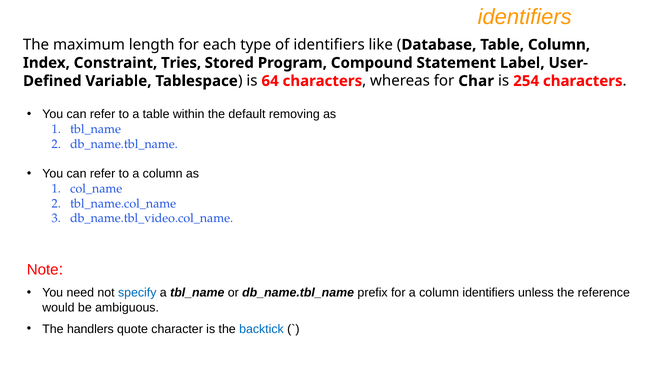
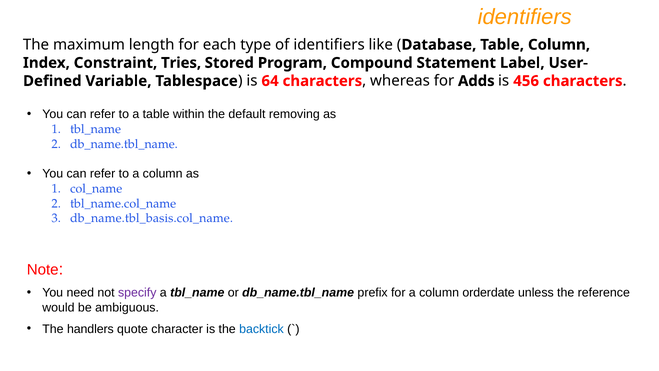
Char: Char -> Adds (476, 81)
254: 254 -> 456 (526, 81)
db_name.tbl_video.col_name: db_name.tbl_video.col_name -> db_name.tbl_basis.col_name (152, 218)
specify colour: blue -> purple (137, 292)
column identifiers: identifiers -> orderdate (489, 292)
